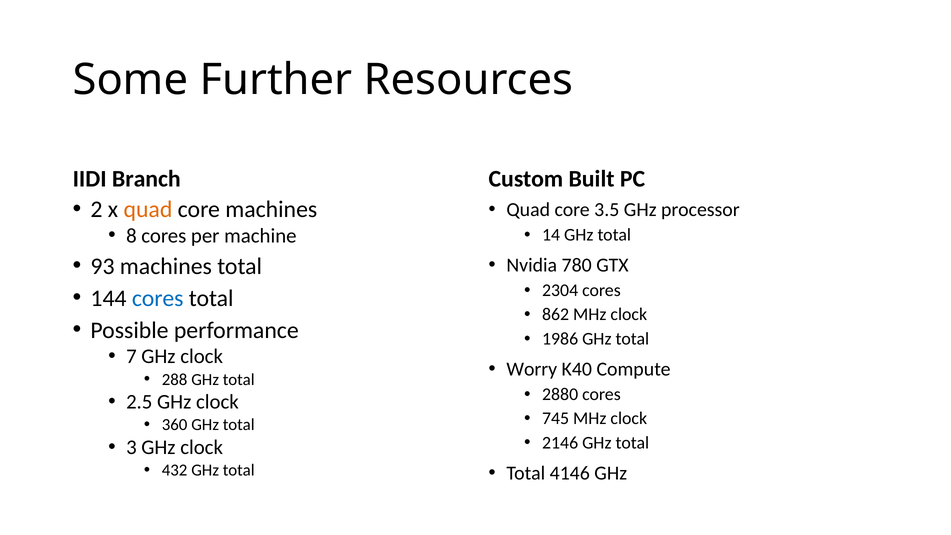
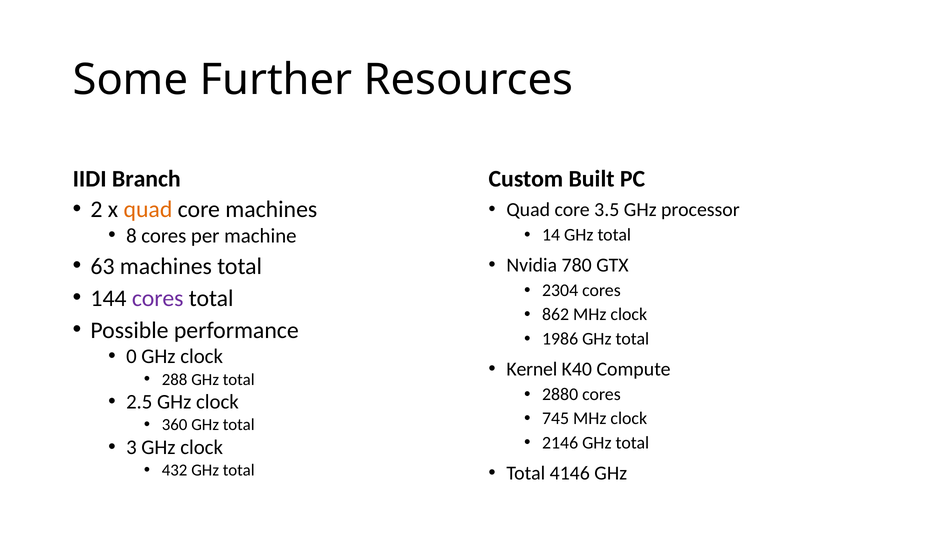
93: 93 -> 63 (103, 266)
cores colour: blue -> purple (158, 298)
7: 7 -> 0 (131, 357)
Worry: Worry -> Kernel (532, 369)
